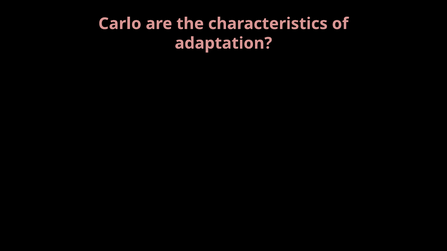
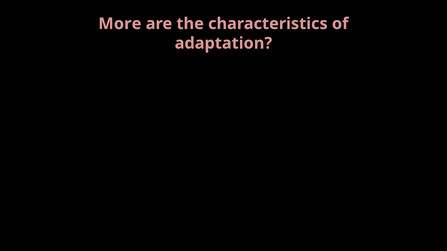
Carlo: Carlo -> More (120, 24)
